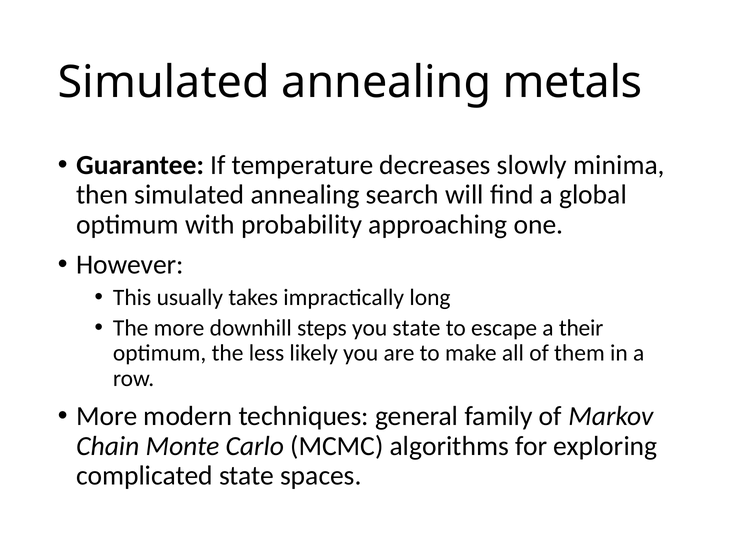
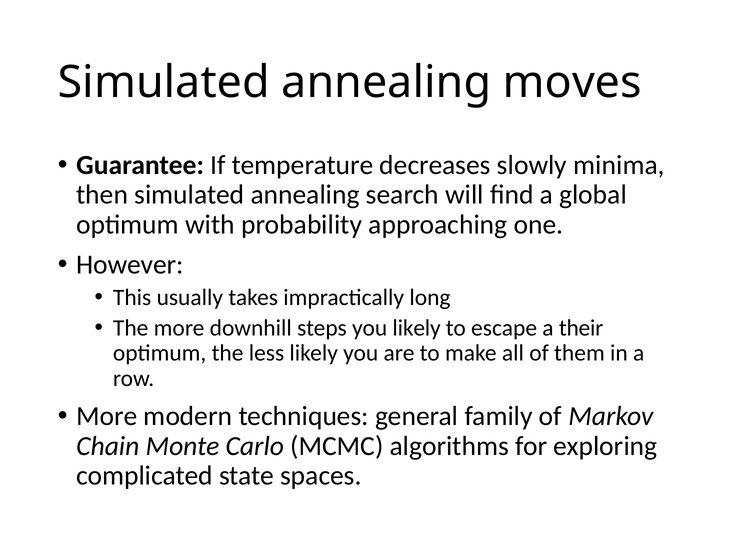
metals: metals -> moves (572, 82)
you state: state -> likely (417, 328)
